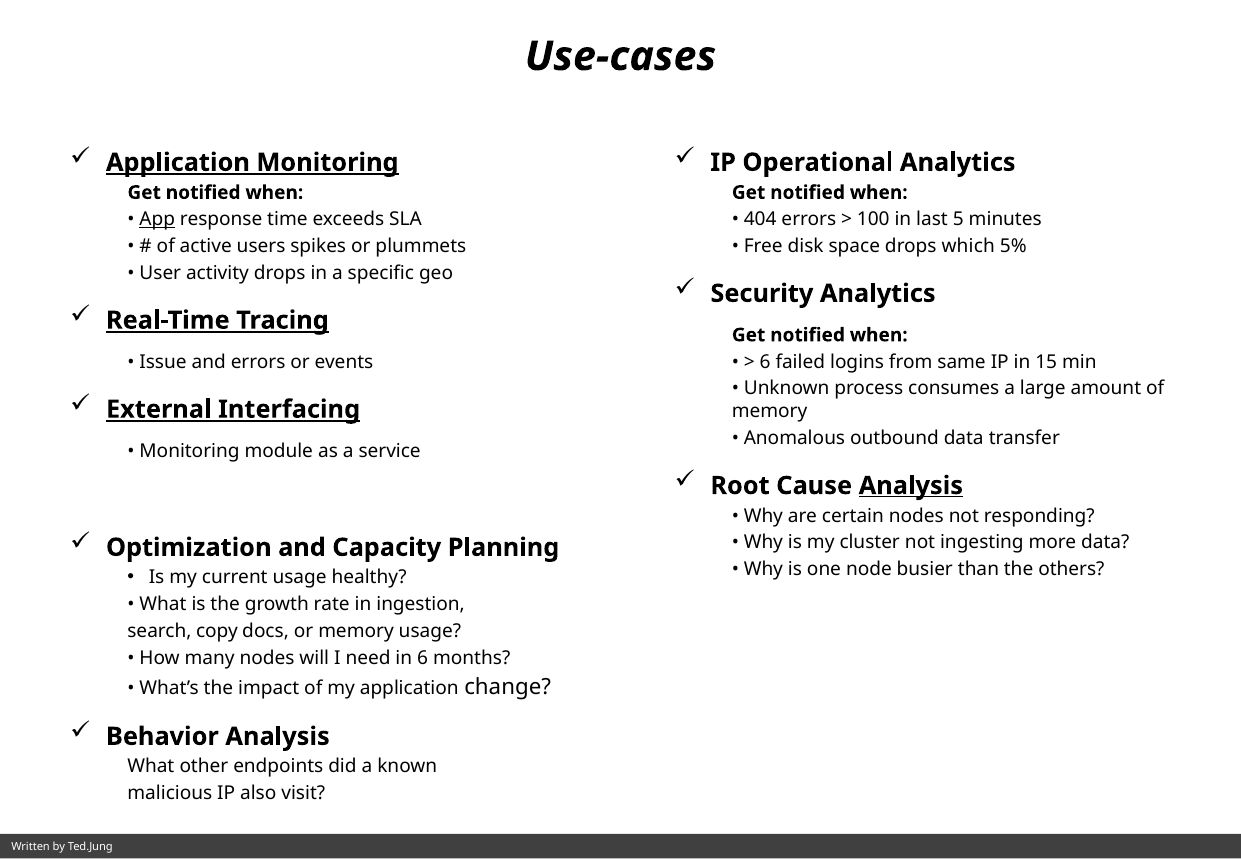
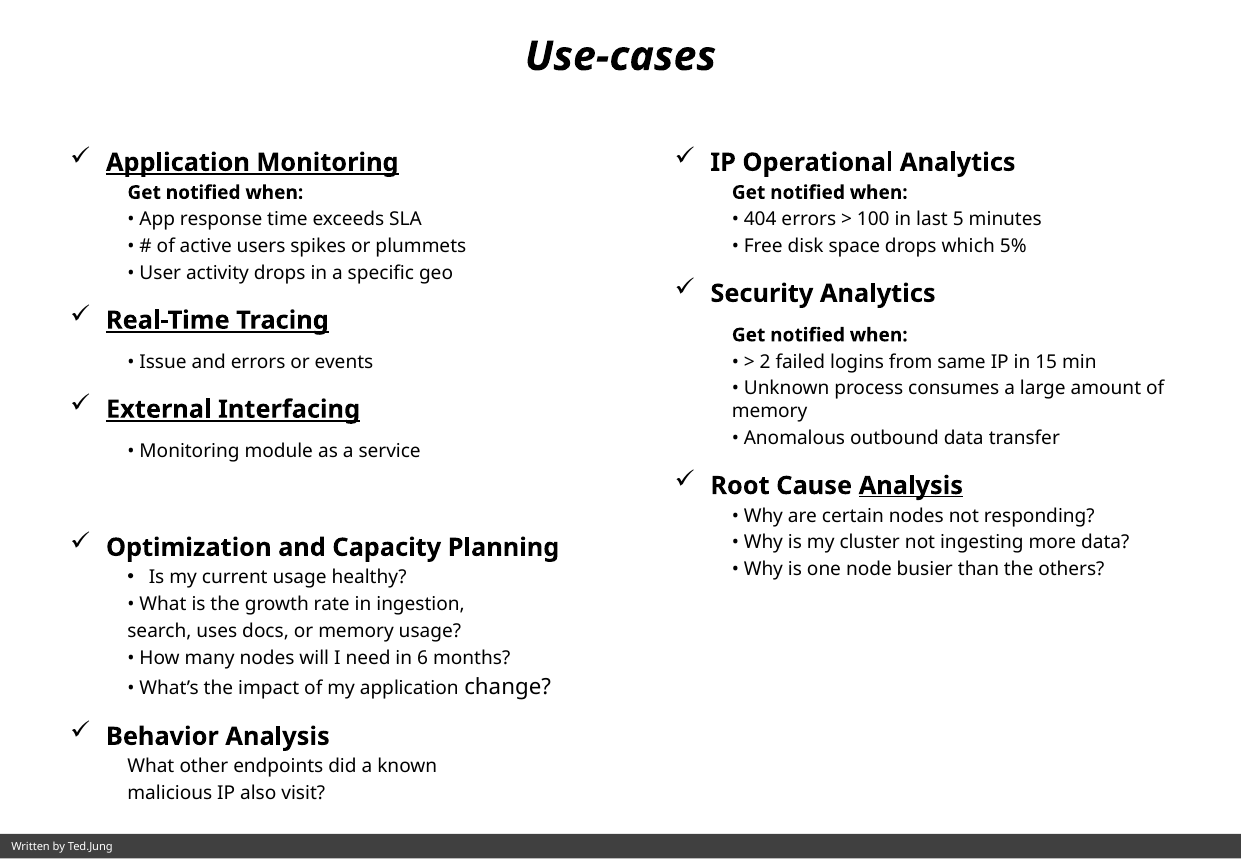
App underline: present -> none (157, 219)
6: 6 -> 2 (765, 362)
copy: copy -> uses (217, 631)
